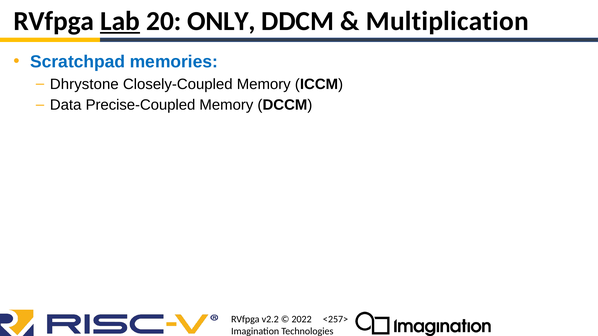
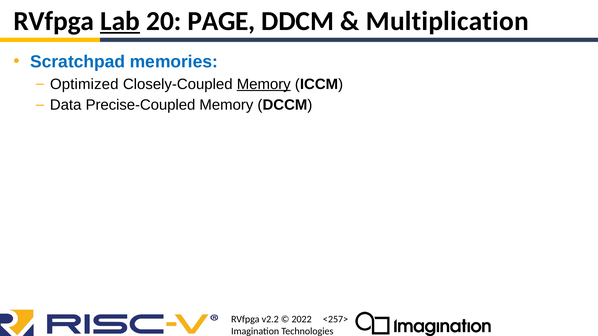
ONLY: ONLY -> PAGE (221, 21)
Dhrystone: Dhrystone -> Optimized (84, 84)
Memory underline: none -> present (264, 84)
